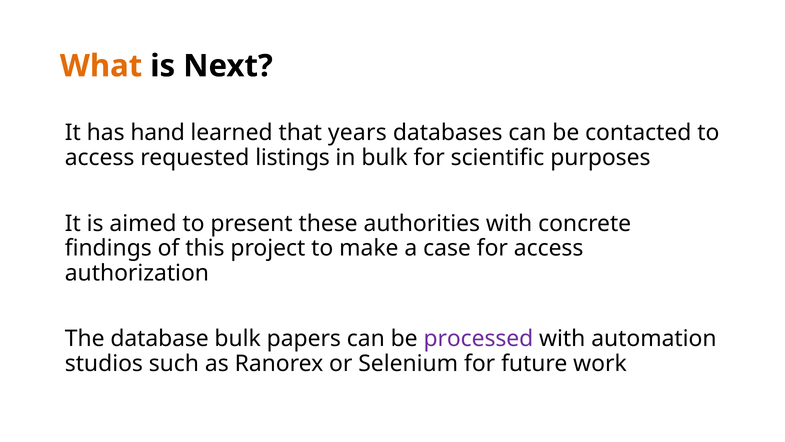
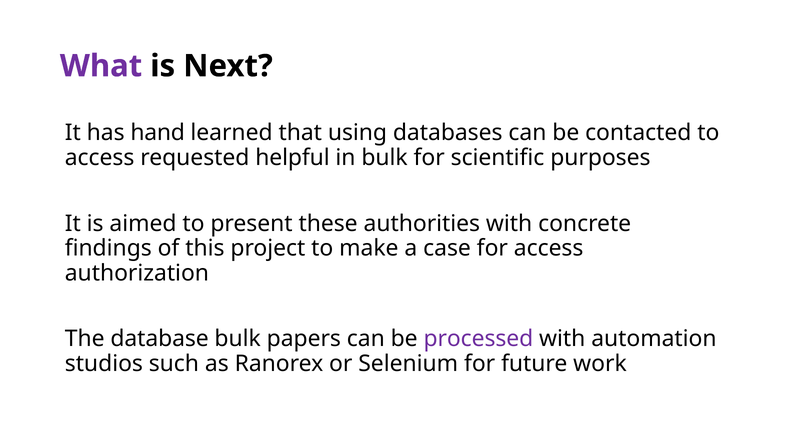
What colour: orange -> purple (101, 66)
years: years -> using (357, 133)
listings: listings -> helpful (292, 157)
